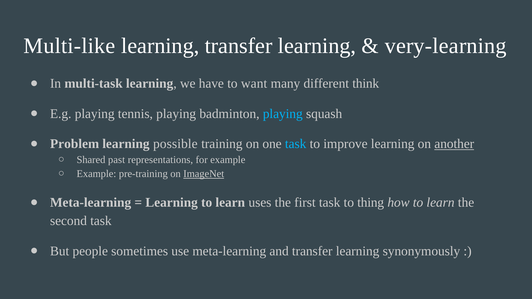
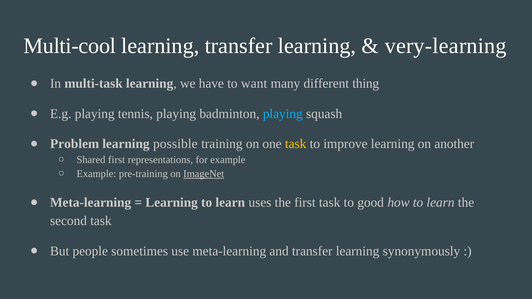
Multi-like: Multi-like -> Multi-cool (70, 46)
think: think -> thing (366, 84)
task colour: light blue -> yellow (296, 144)
another underline: present -> none (454, 144)
Shared past: past -> first (117, 160)
thing: thing -> good (371, 203)
